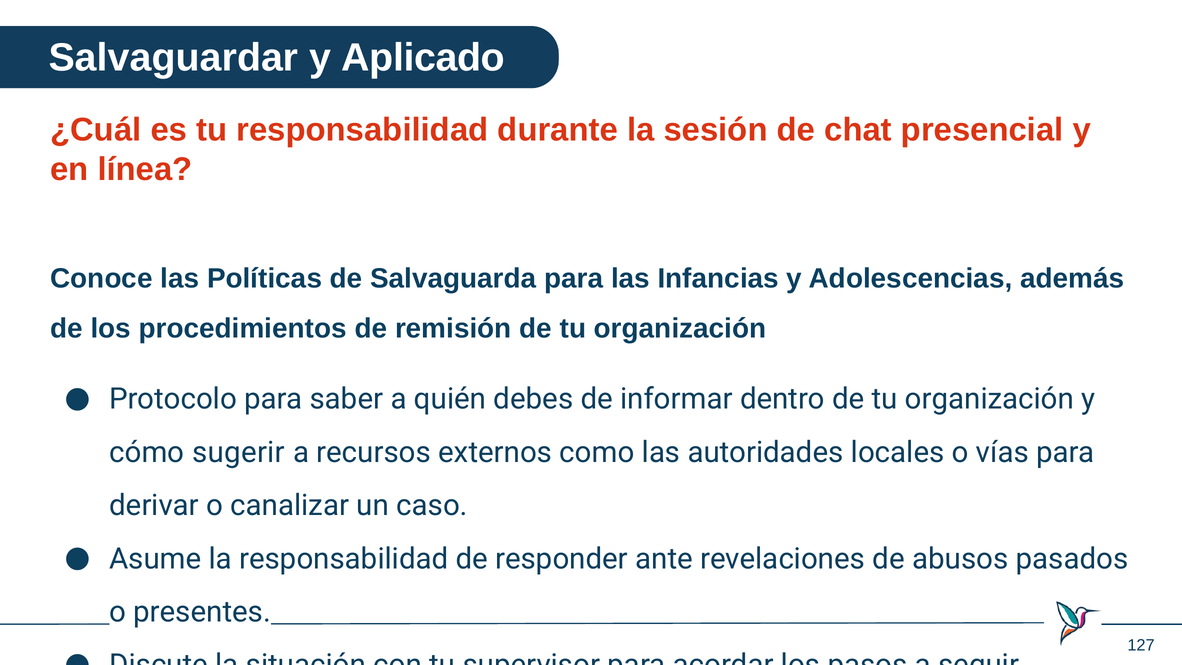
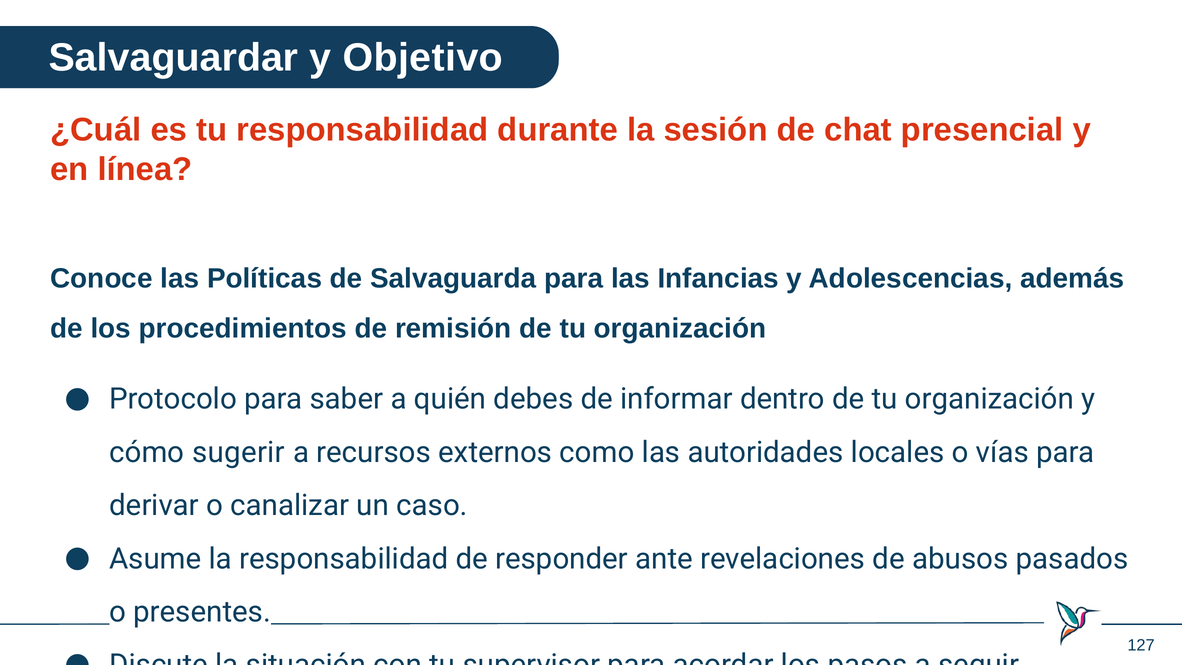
Aplicado: Aplicado -> Objetivo (423, 58)
